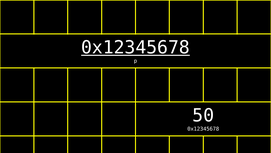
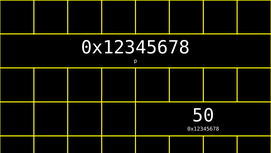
0x12345678 underline: present -> none (135, 47)
